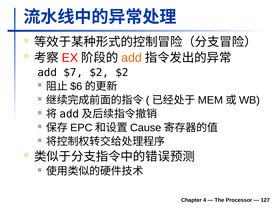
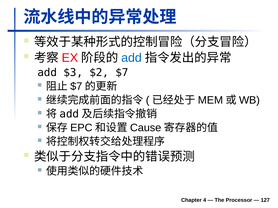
add colour: orange -> blue (132, 58)
$7: $7 -> $3 (73, 73)
$2 $2: $2 -> $7 (122, 73)
$6: $6 -> $7 (76, 87)
